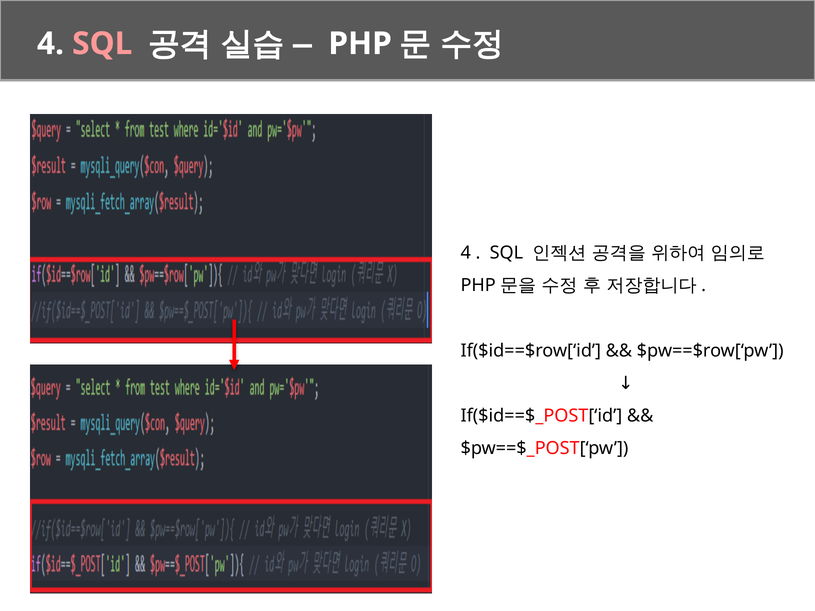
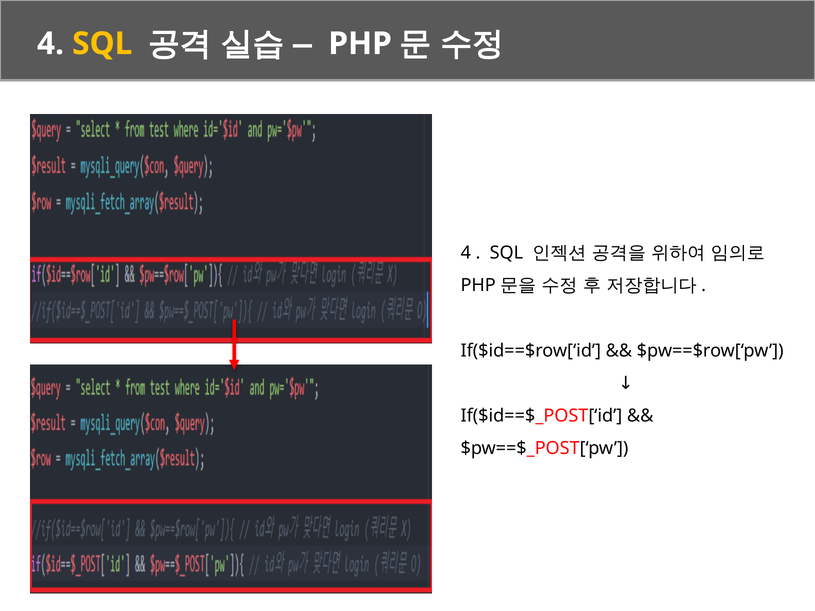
SQL colour: pink -> yellow (102, 44)
